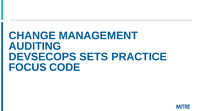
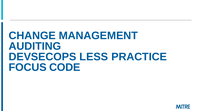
SETS: SETS -> LESS (94, 57)
